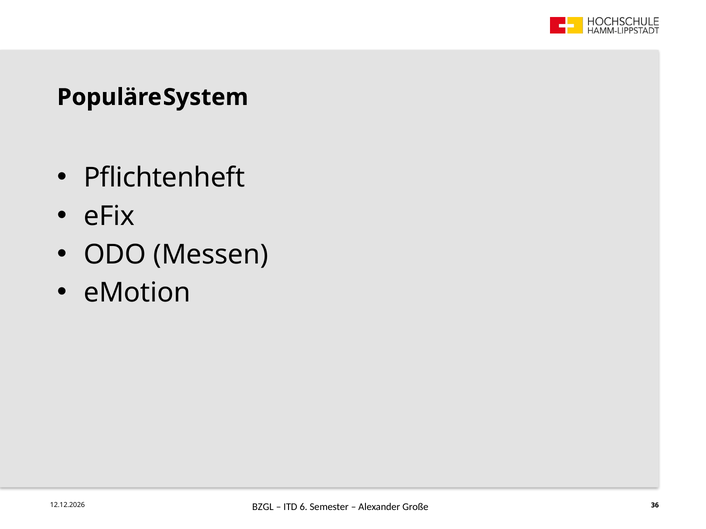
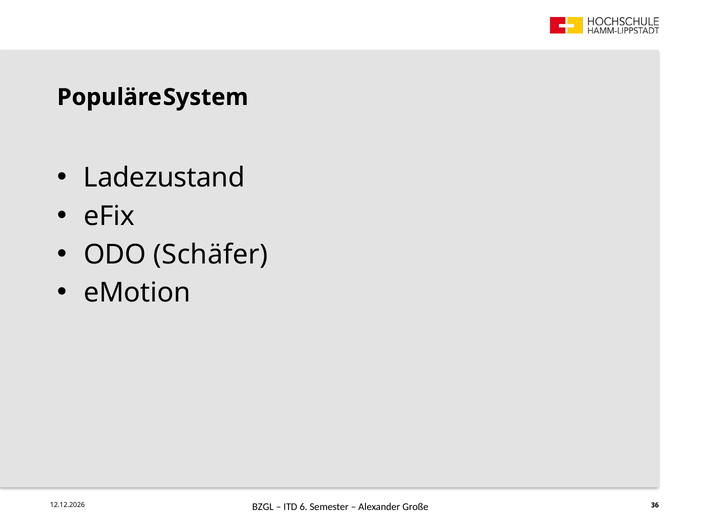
Pflichtenheft: Pflichtenheft -> Ladezustand (164, 178)
Messen: Messen -> Schäfer (211, 255)
